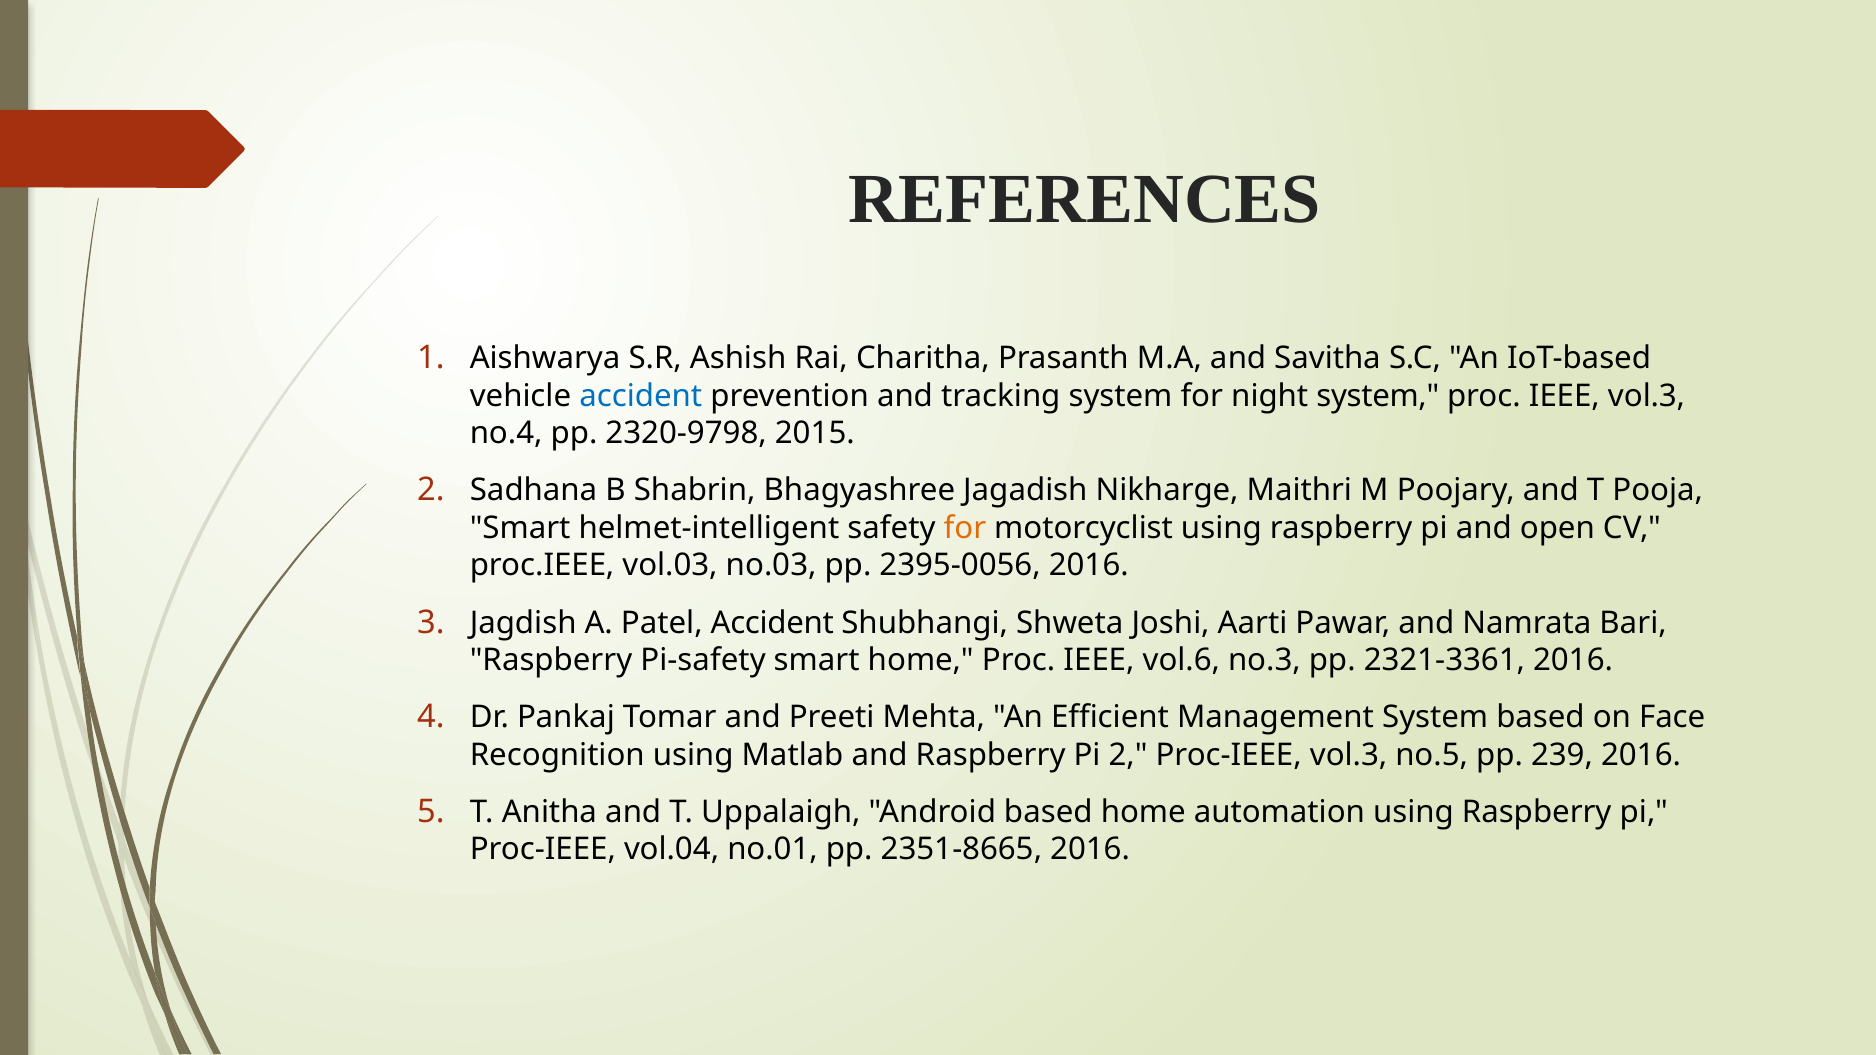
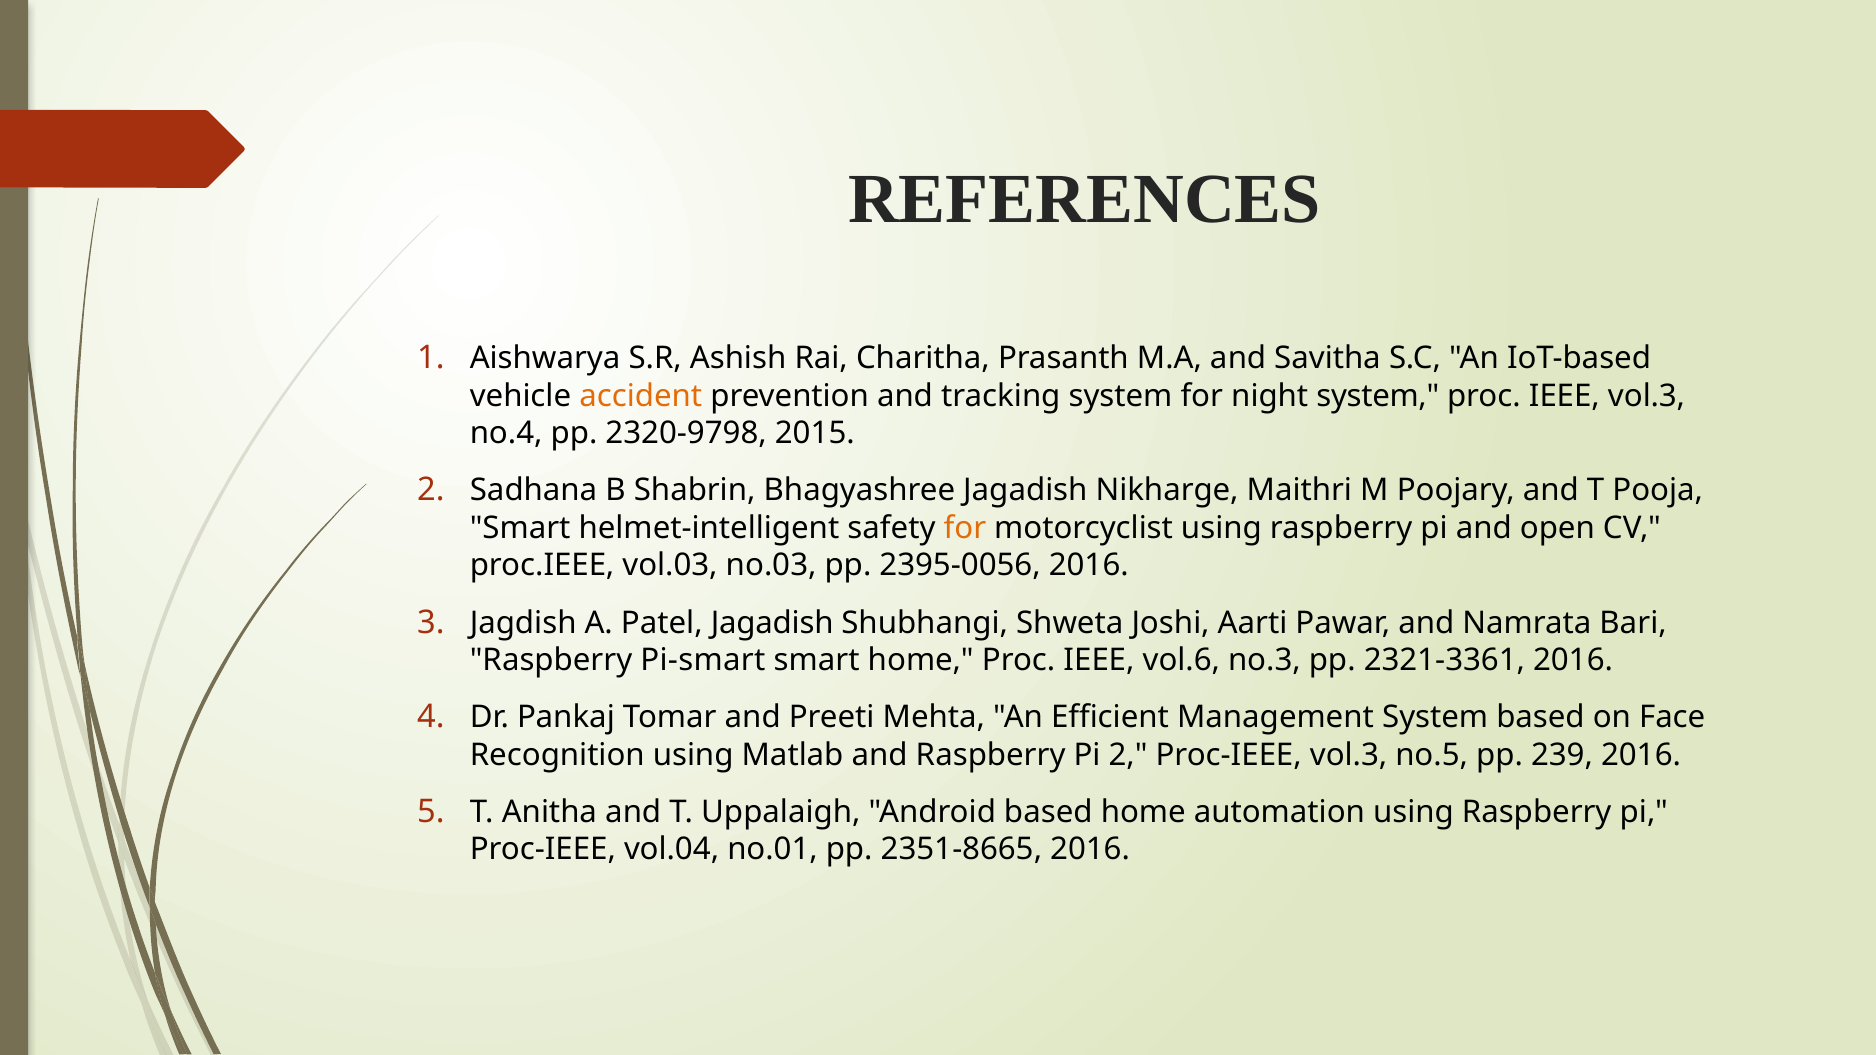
accident colour: blue -> orange (641, 396)
Patel Accident: Accident -> Jagadish (772, 623)
Pi-safety: Pi-safety -> Pi-smart (703, 660)
